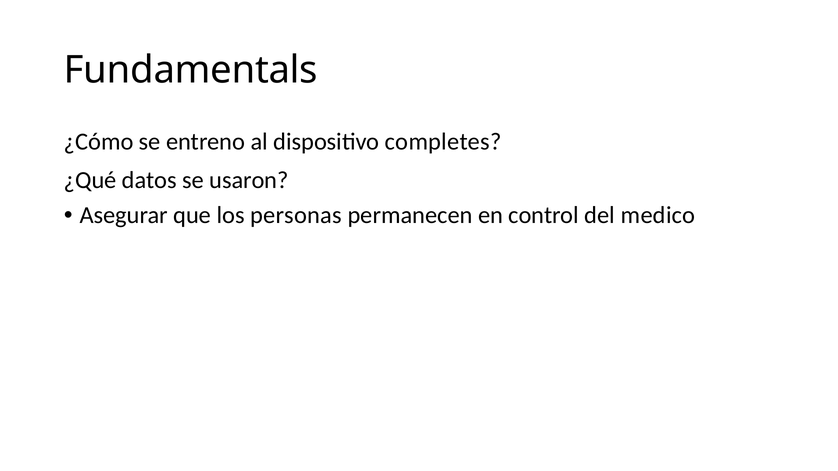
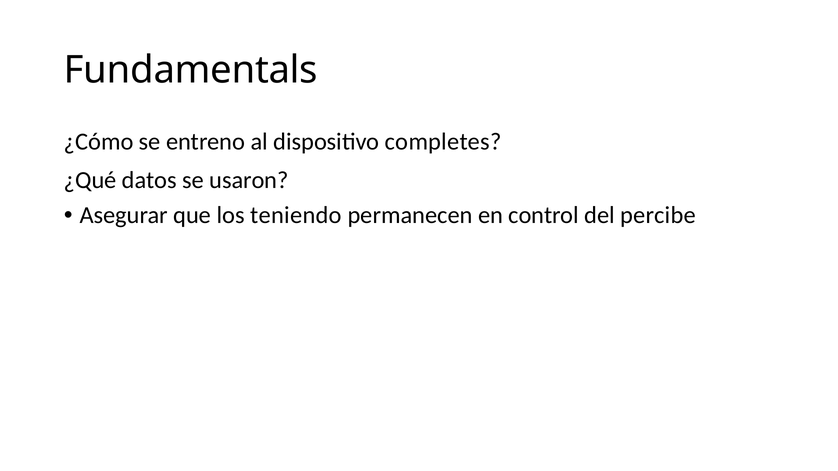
personas: personas -> teniendo (296, 216)
medico: medico -> percibe (658, 216)
